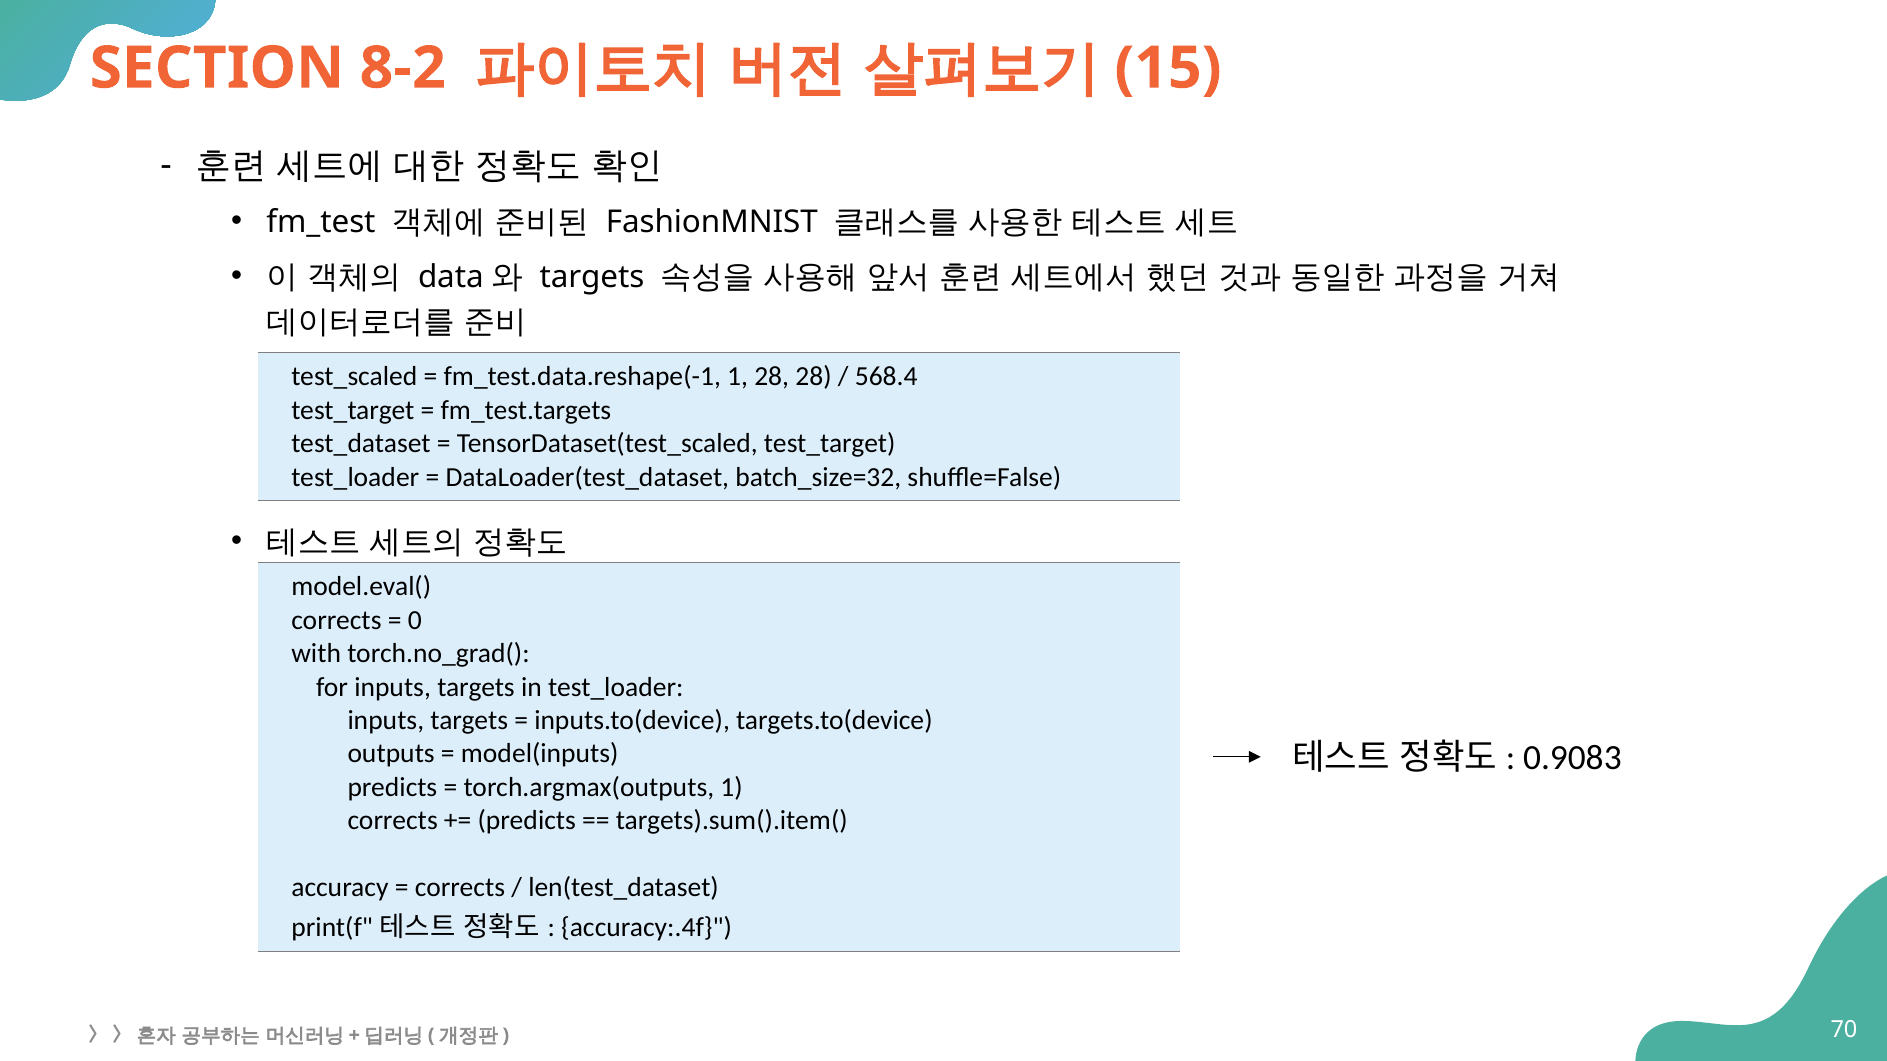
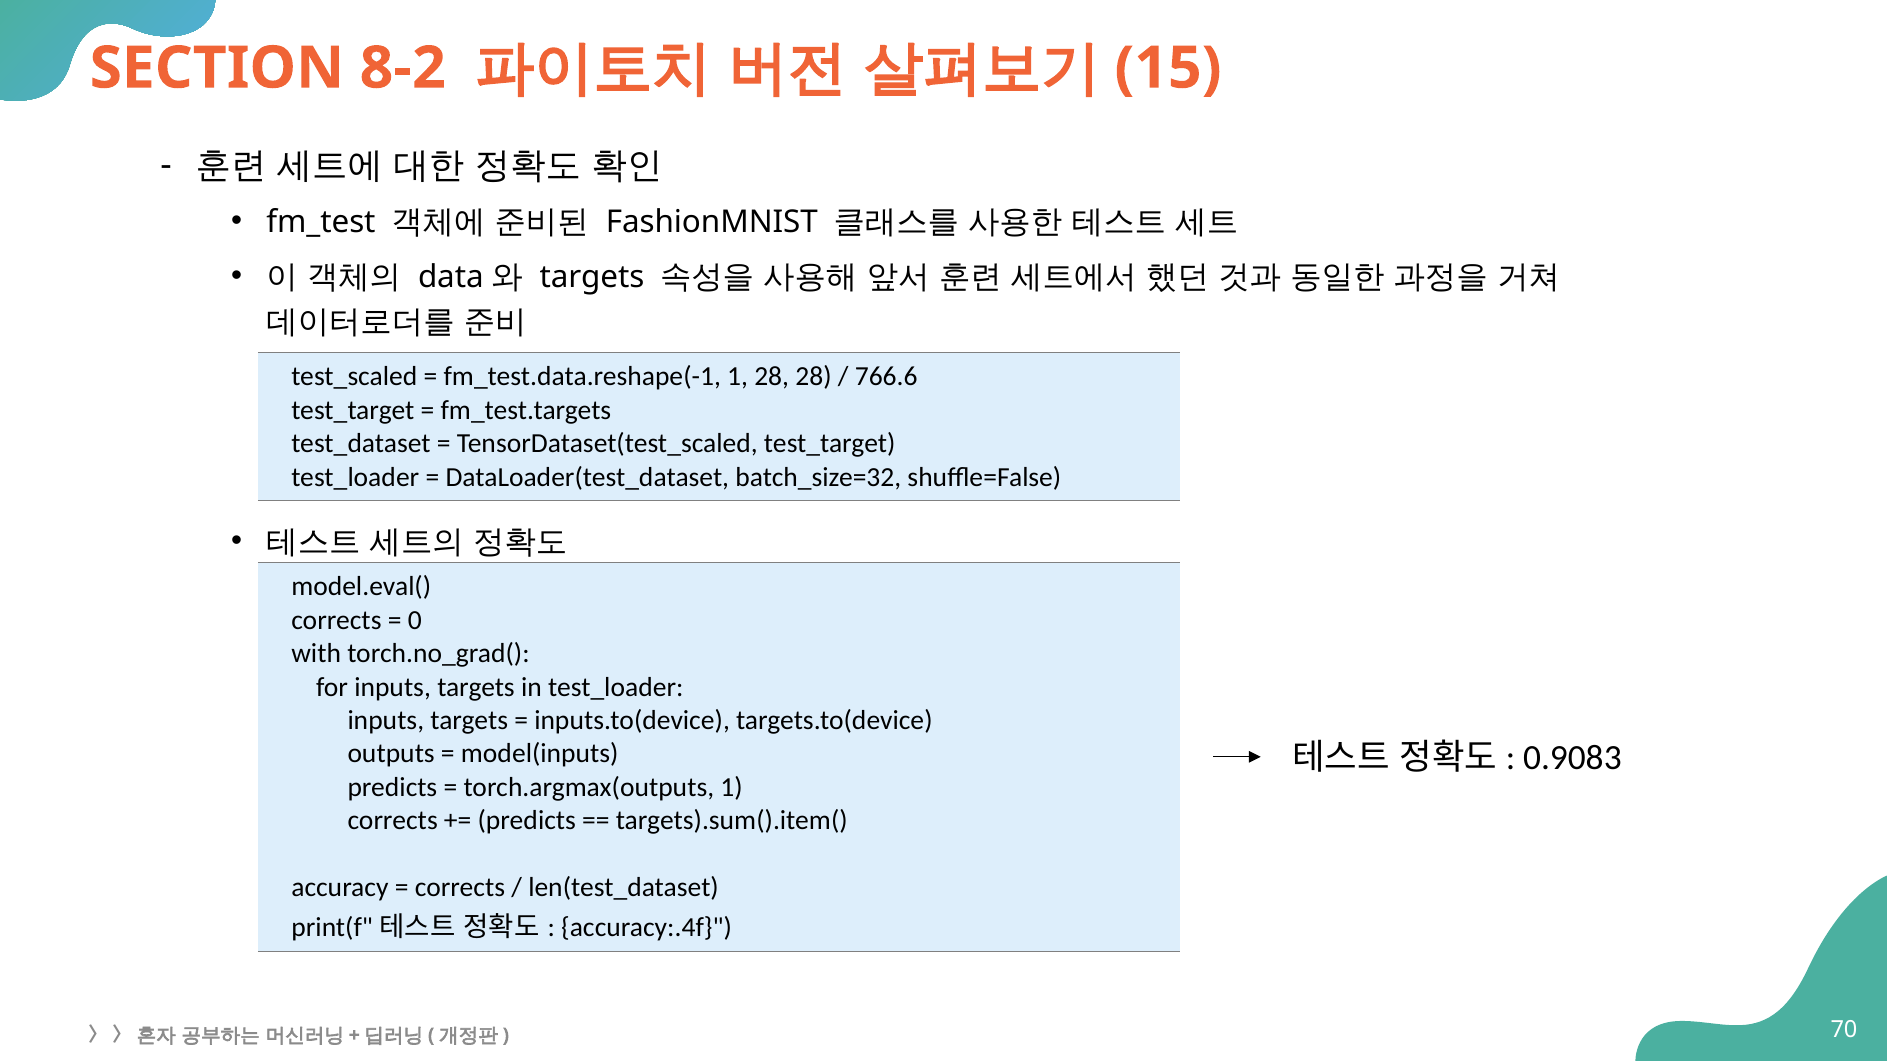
568.4: 568.4 -> 766.6 (886, 377)
